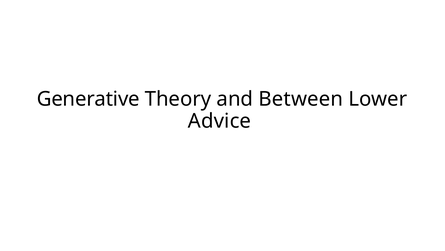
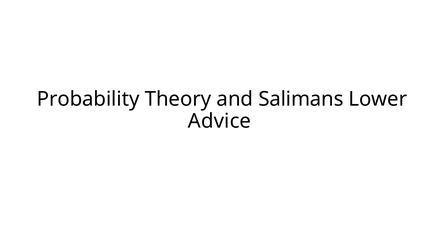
Generative: Generative -> Probability (88, 99)
Between: Between -> Salimans (301, 99)
